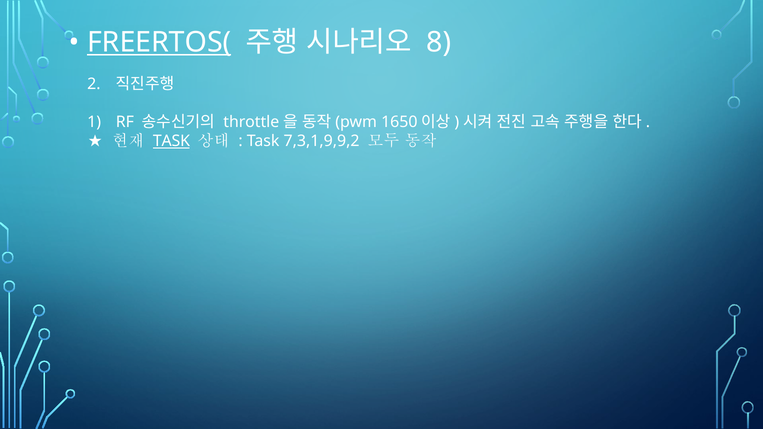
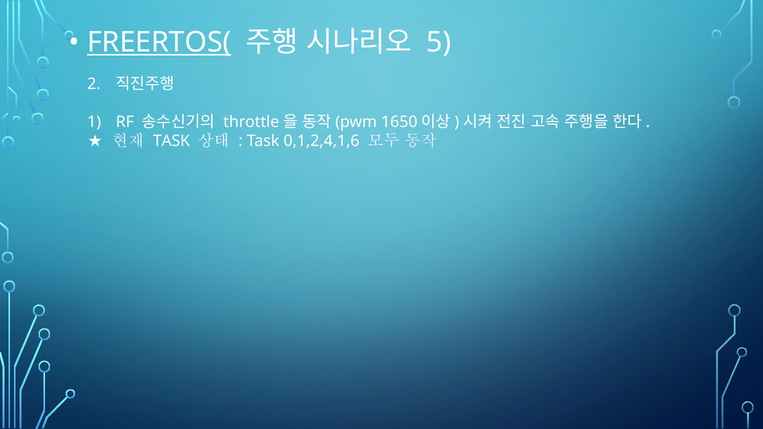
8: 8 -> 5 (439, 42)
TASK underline: present -> none (171, 141)
7,3,1,9,9,2: 7,3,1,9,9,2 -> 0,1,2,4,1,6 (322, 141)
